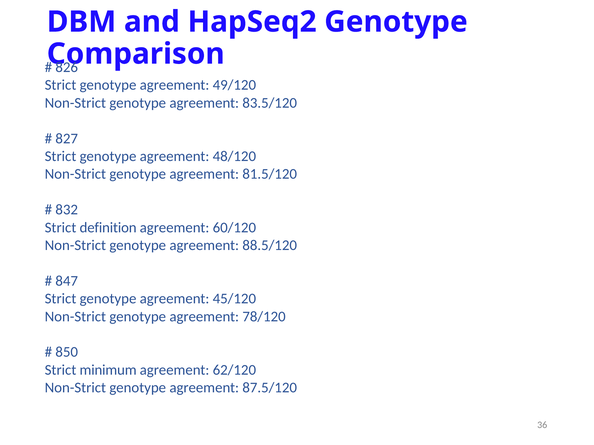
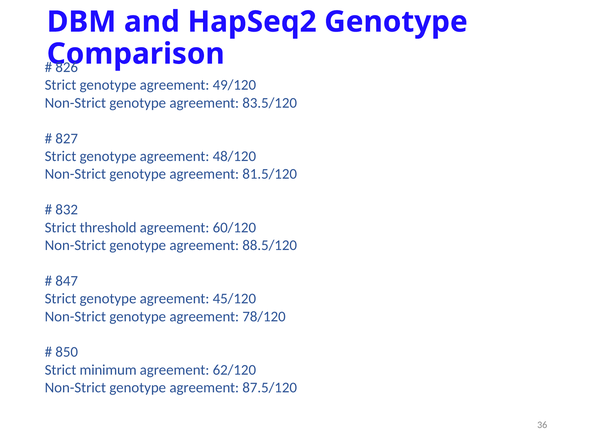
definition: definition -> threshold (108, 228)
